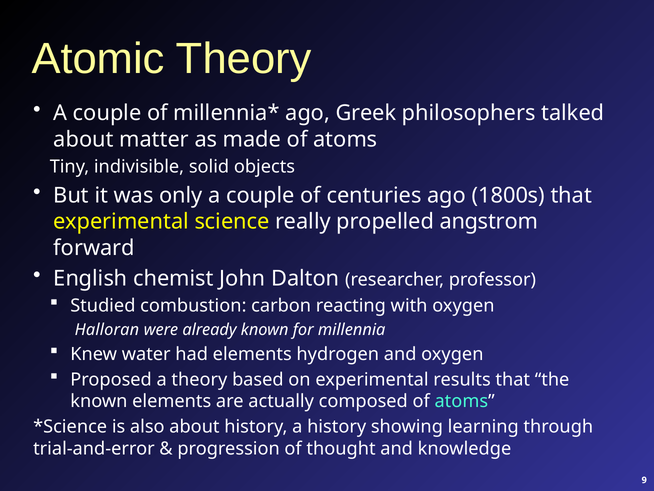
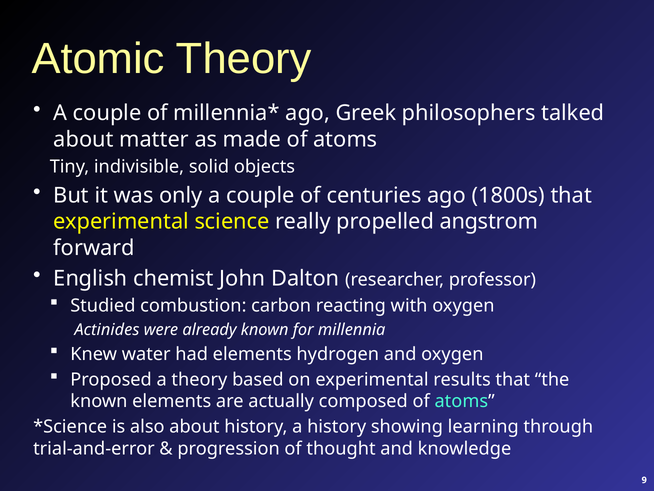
Halloran: Halloran -> Actinides (107, 329)
